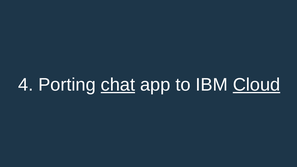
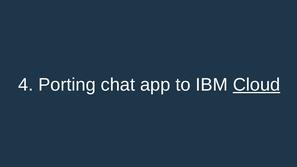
chat underline: present -> none (118, 85)
